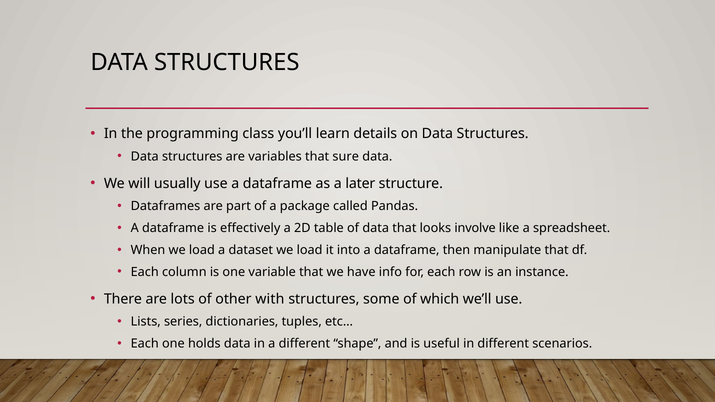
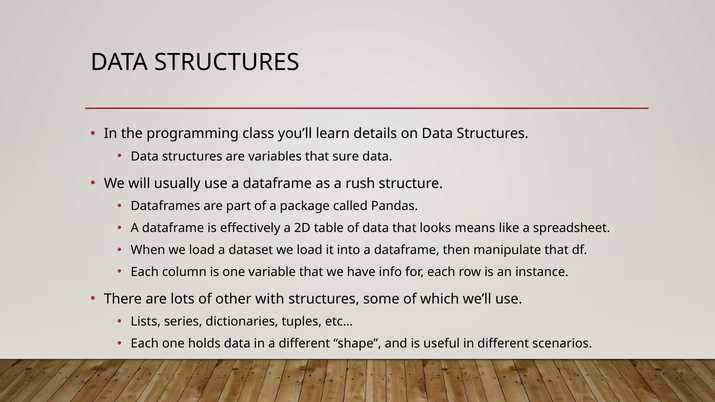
later: later -> rush (360, 184)
involve: involve -> means (475, 228)
